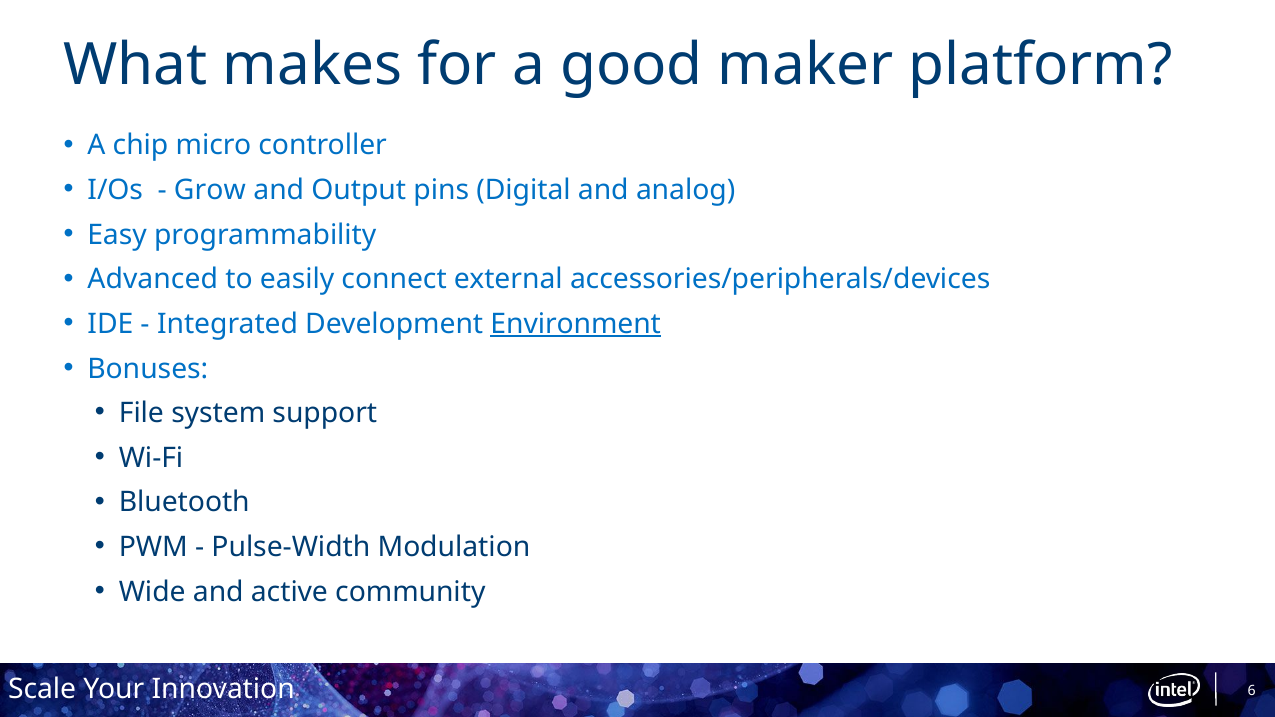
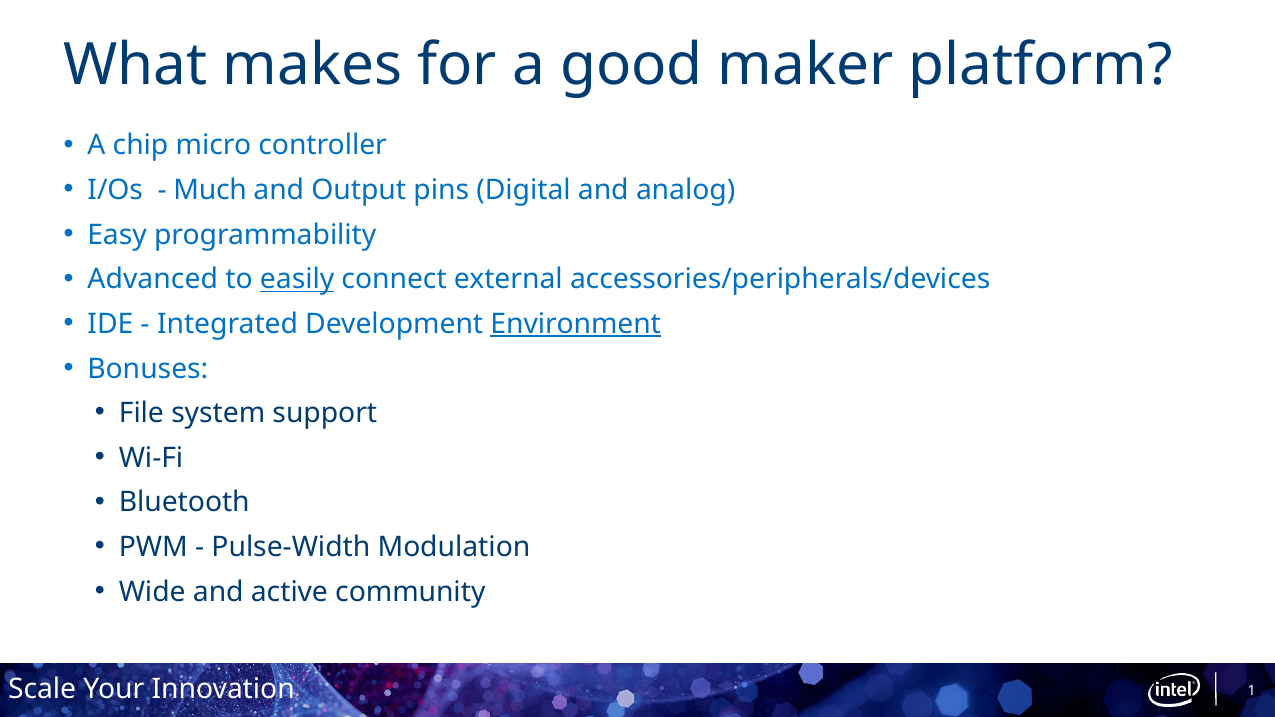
Grow: Grow -> Much (210, 190)
easily underline: none -> present (297, 280)
6: 6 -> 1 (1252, 691)
